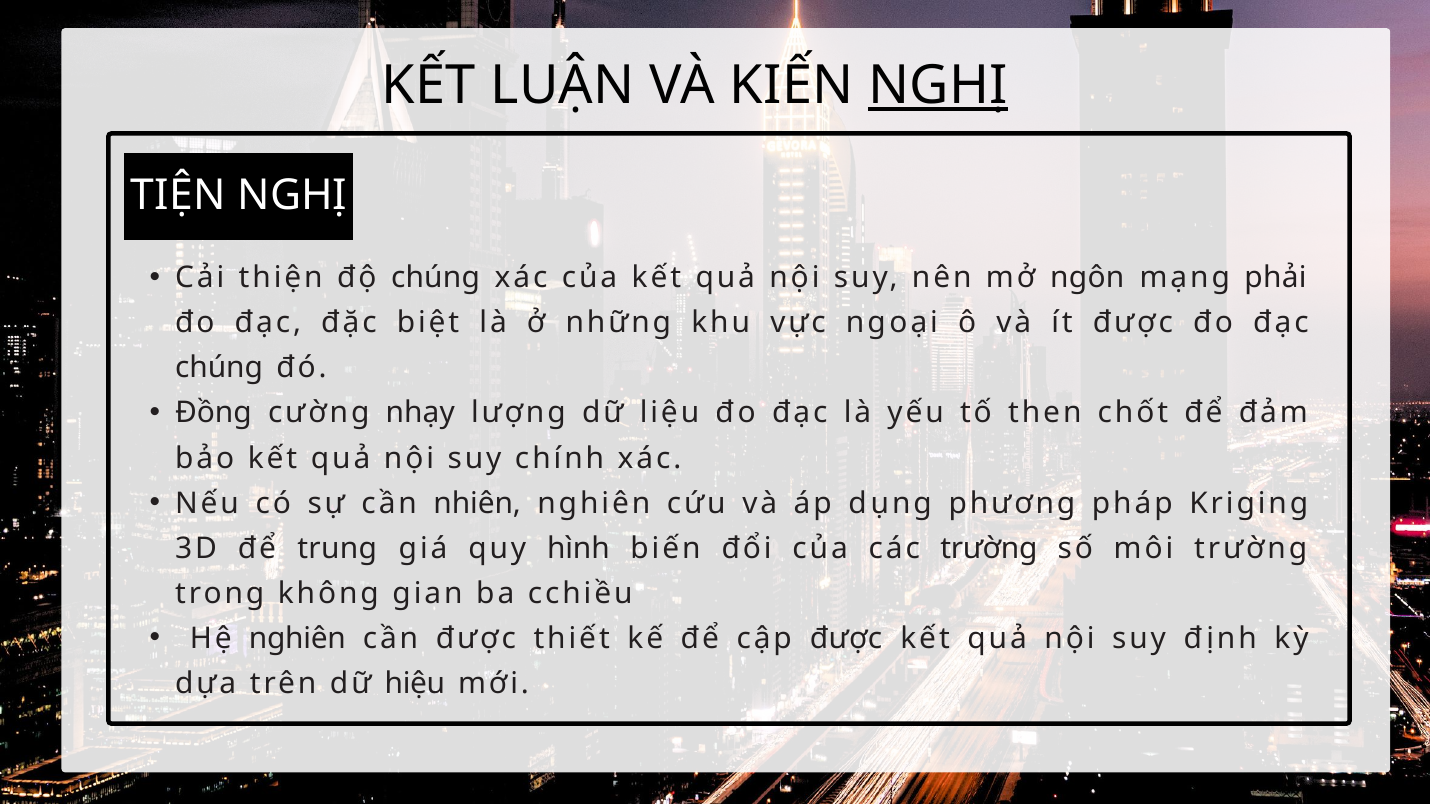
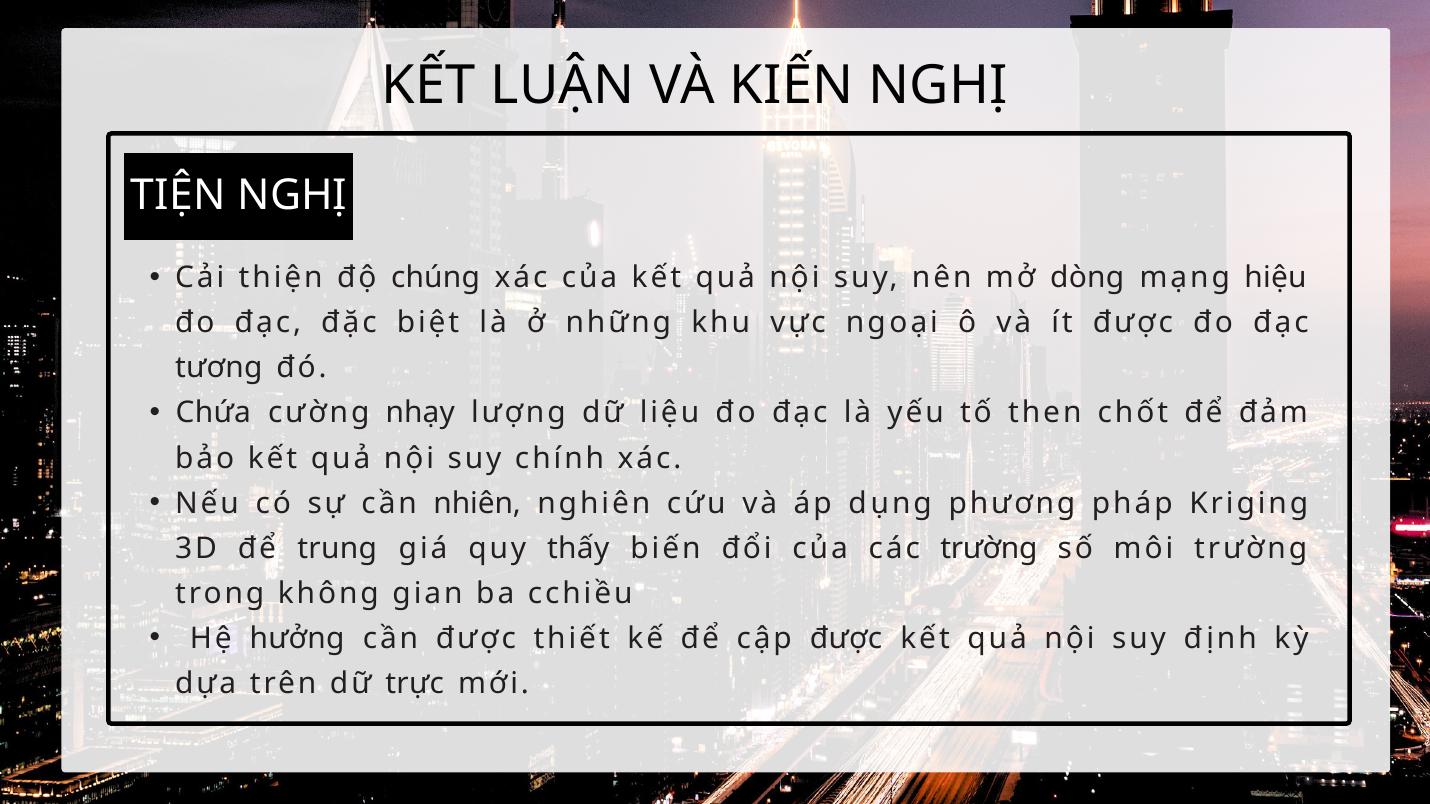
NGHỊ underline: present -> none (938, 86)
ngôn: ngôn -> dòng (1087, 278)
phải: phải -> hiệu (1275, 278)
chúng: chúng -> tương (219, 368)
Đồng: Đồng -> Chứa (213, 413)
hình: hình -> thấy (578, 549)
Hệ nghiên: nghiên -> hưởng (297, 639)
hiệu: hiệu -> trực (415, 684)
